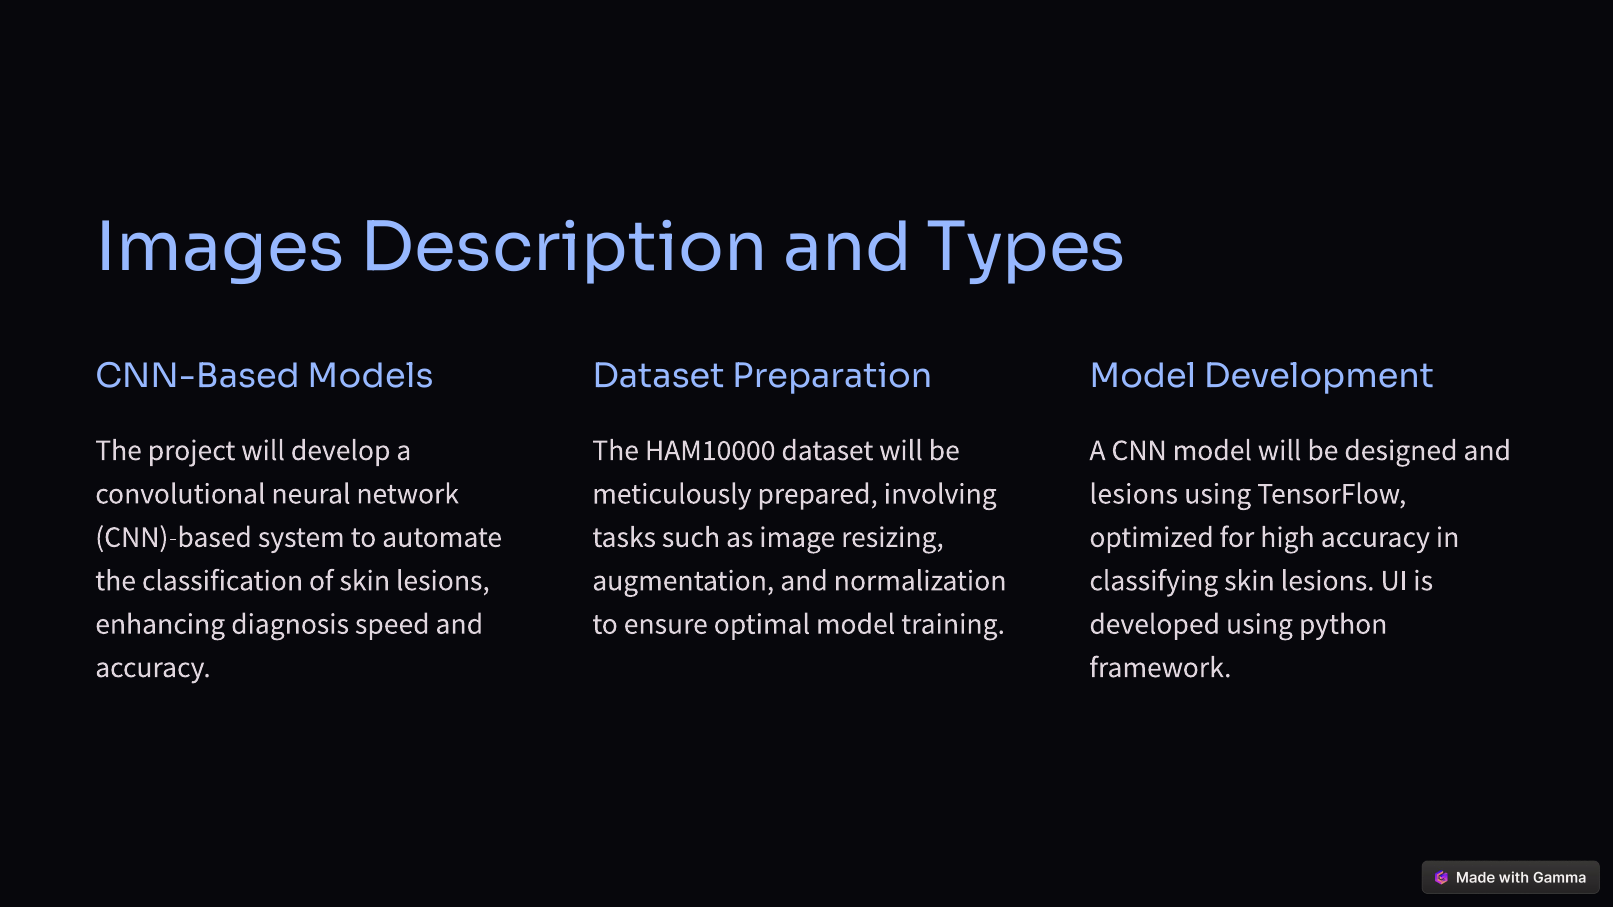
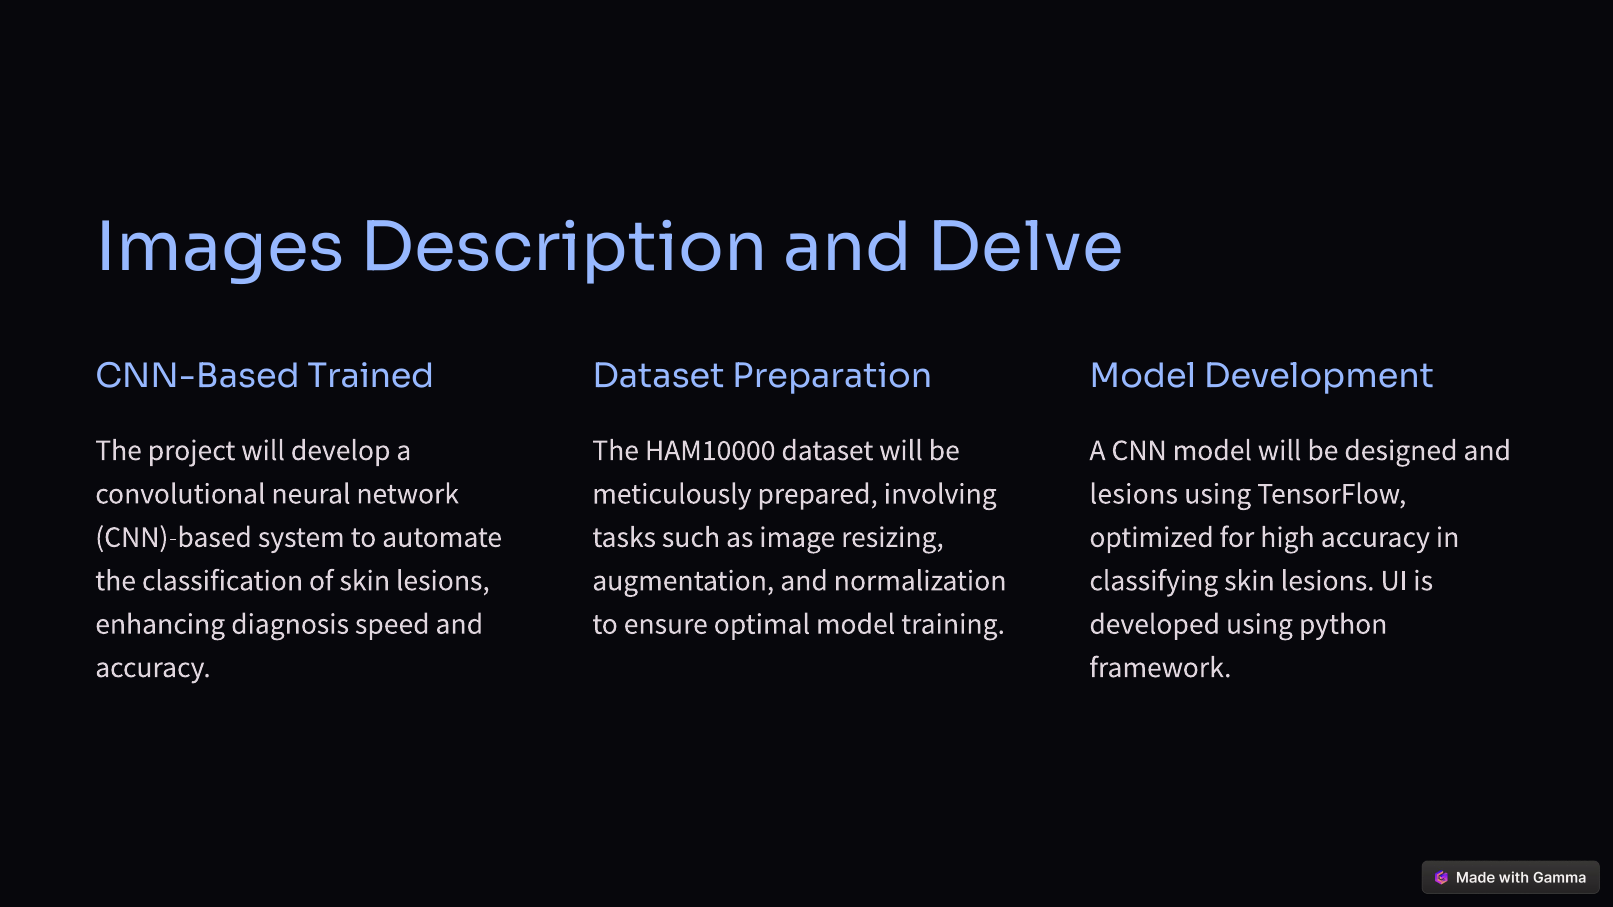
Types: Types -> Delve (1026, 248)
Models: Models -> Trained (371, 377)
